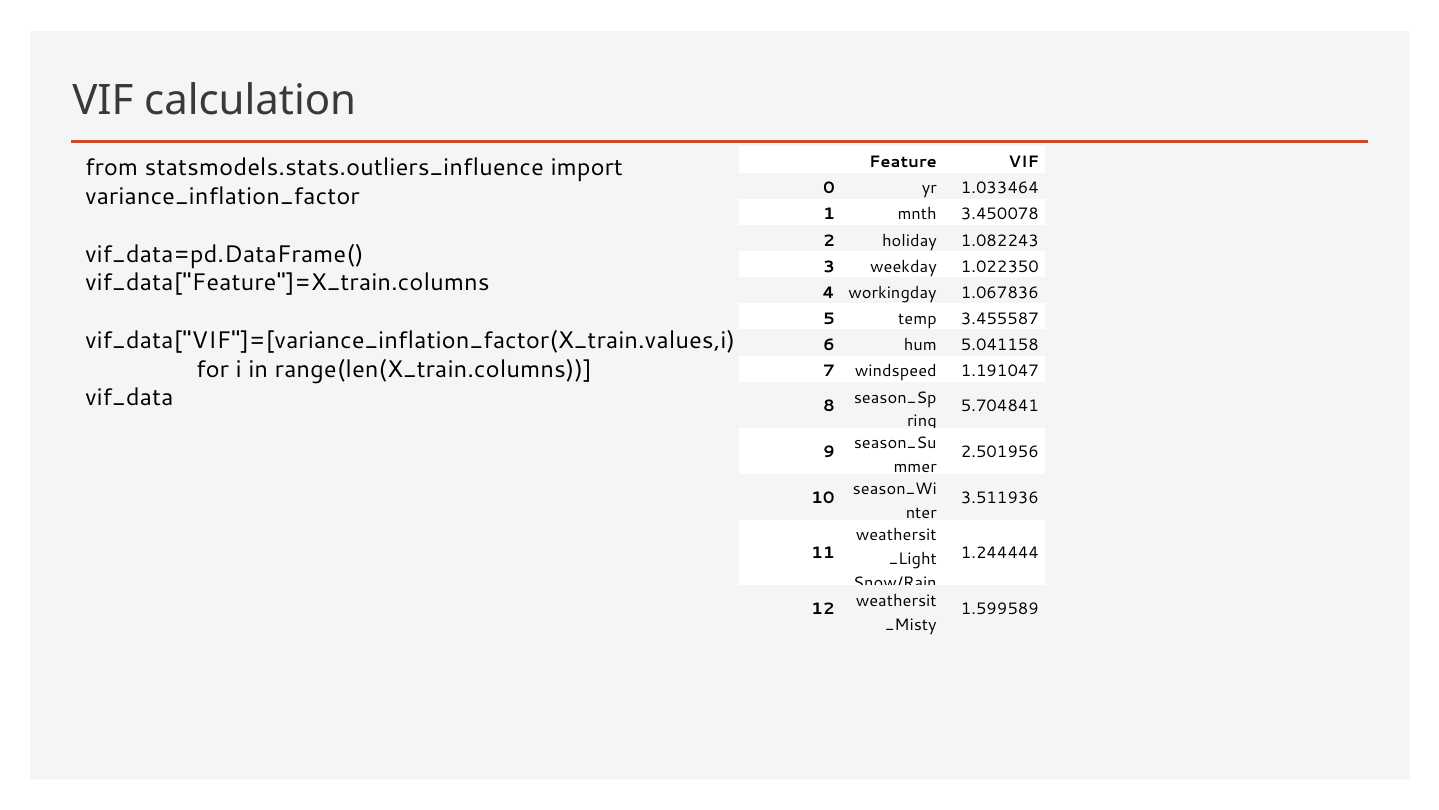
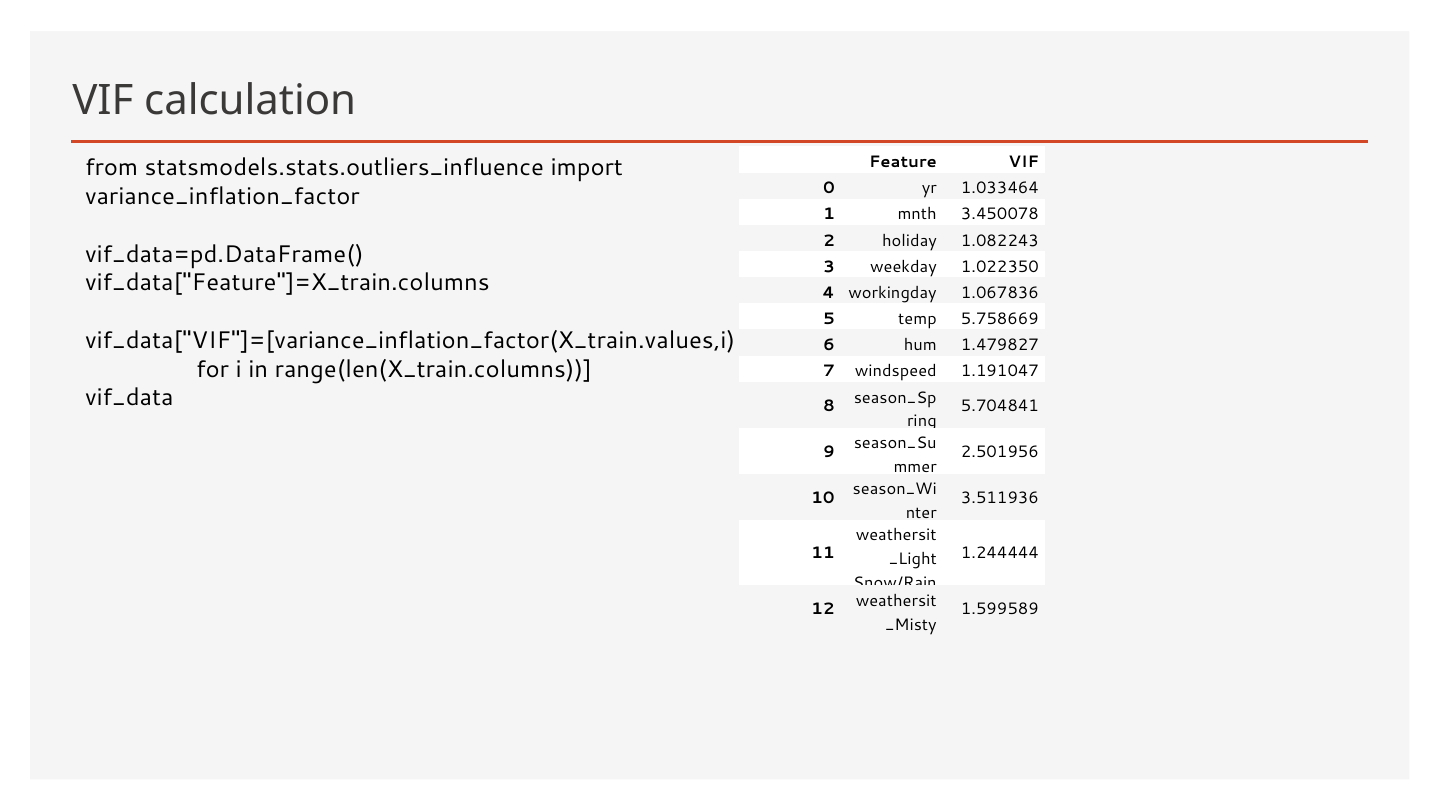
3.455587: 3.455587 -> 5.758669 (1000, 319)
5.041158: 5.041158 -> 1.479827 (1000, 345)
